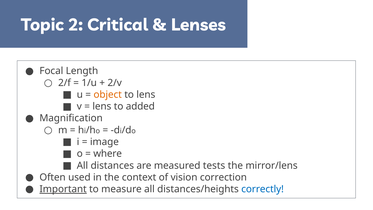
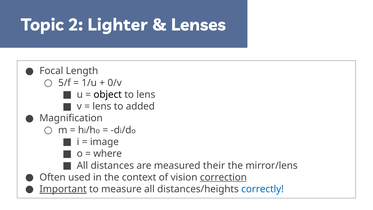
Critical: Critical -> Lighter (118, 25)
2/f: 2/f -> 5/f (64, 83)
2/v: 2/v -> 0/v (115, 83)
object colour: orange -> black (108, 95)
tests: tests -> their (214, 165)
correction underline: none -> present (223, 177)
